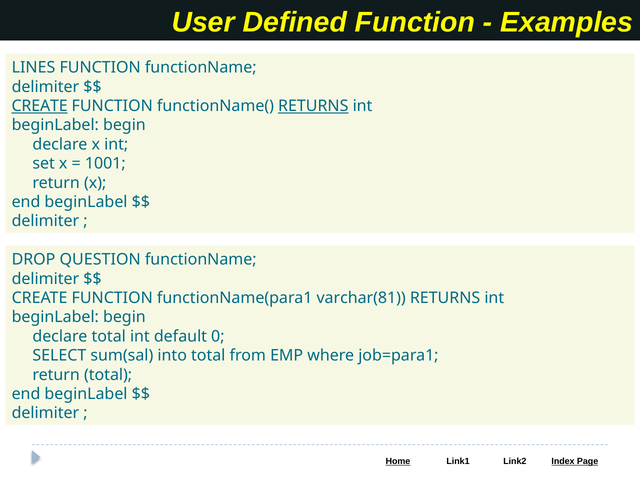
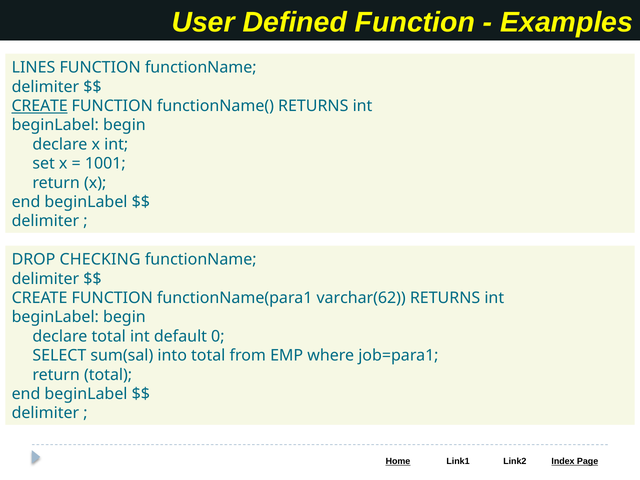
RETURNS underline: present -> none (313, 106)
QUESTION: QUESTION -> CHECKING (100, 260)
varchar(81: varchar(81 -> varchar(62 (361, 298)
